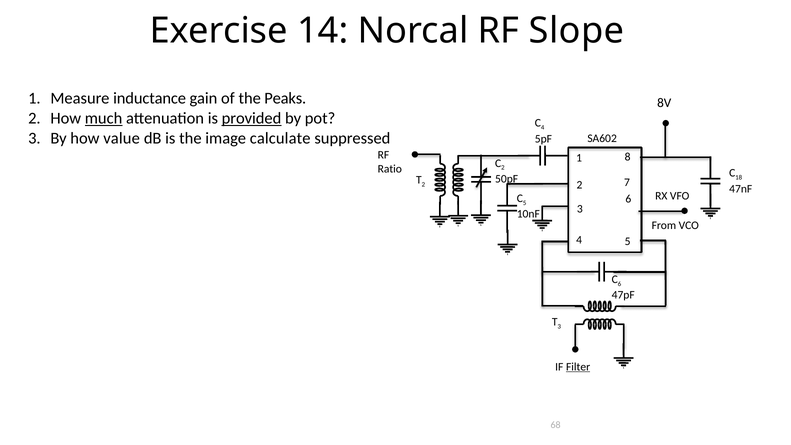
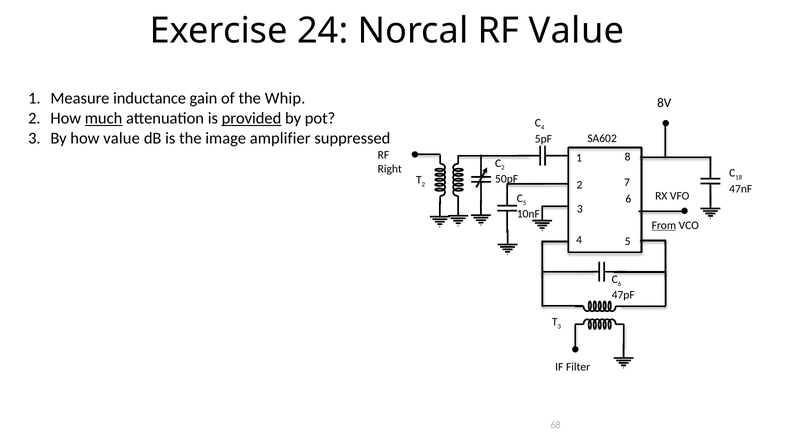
14: 14 -> 24 (323, 31)
RF Slope: Slope -> Value (577, 31)
Peaks: Peaks -> Whip (285, 99)
calculate: calculate -> amplifier (280, 138)
Ratio: Ratio -> Right (390, 169)
From underline: none -> present (664, 225)
Filter underline: present -> none (578, 367)
